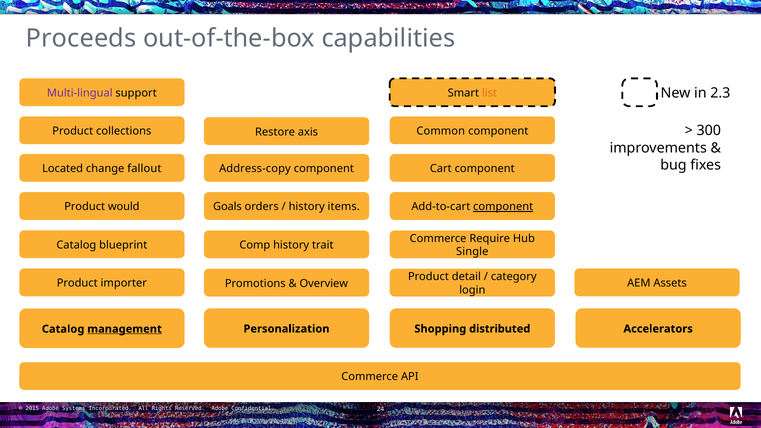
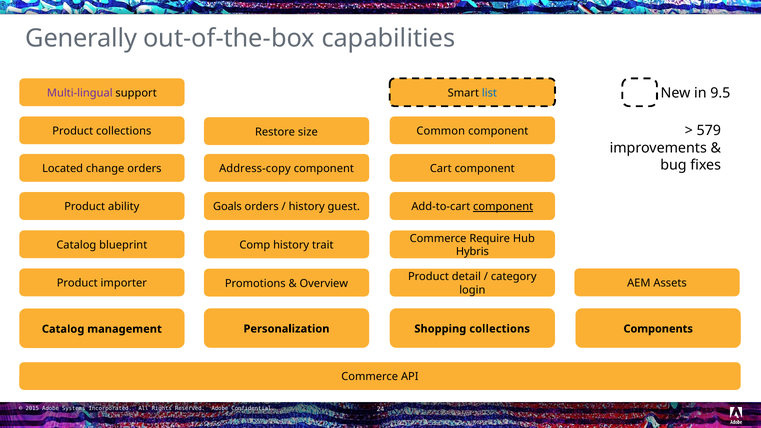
Proceeds: Proceeds -> Generally (81, 38)
list colour: orange -> blue (489, 93)
2.3: 2.3 -> 9.5 (720, 93)
300: 300 -> 579 (709, 131)
axis: axis -> size (308, 132)
change fallout: fallout -> orders (144, 169)
would: would -> ability (124, 207)
items: items -> guest (344, 207)
Single: Single -> Hybris (472, 252)
Shopping distributed: distributed -> collections (500, 329)
Accelerators: Accelerators -> Components (658, 329)
management underline: present -> none (125, 329)
